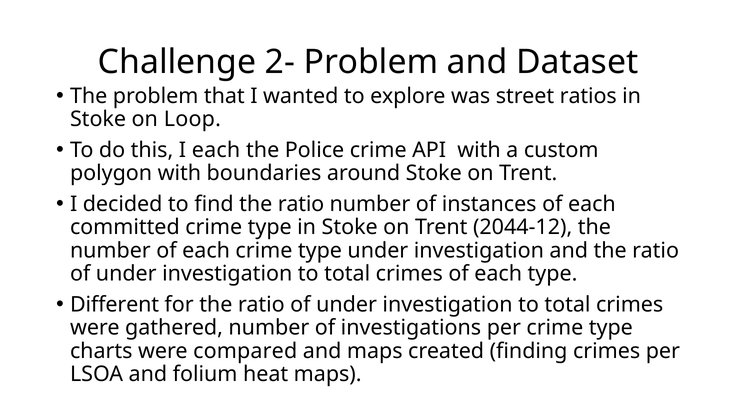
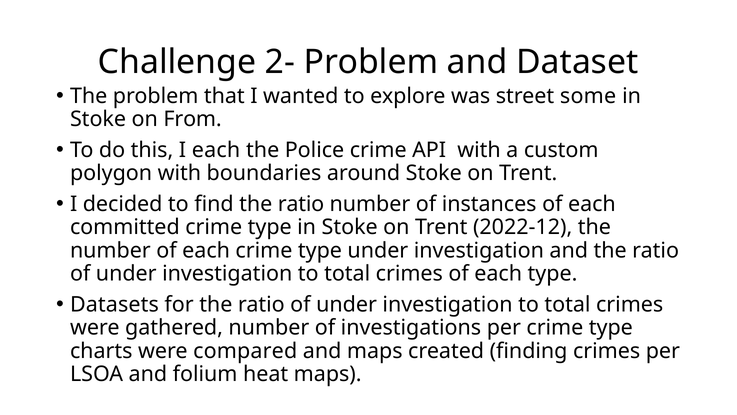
ratios: ratios -> some (588, 96)
Loop: Loop -> From (193, 119)
2044-12: 2044-12 -> 2022-12 (523, 227)
Different: Different -> Datasets (114, 304)
